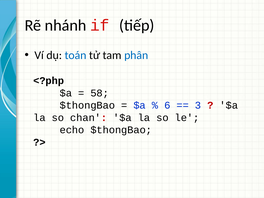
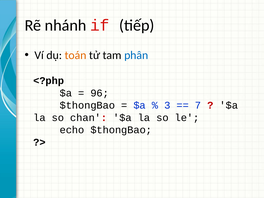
toán colour: blue -> orange (76, 55)
58: 58 -> 96 (100, 93)
6: 6 -> 3 (167, 105)
3: 3 -> 7 (198, 105)
